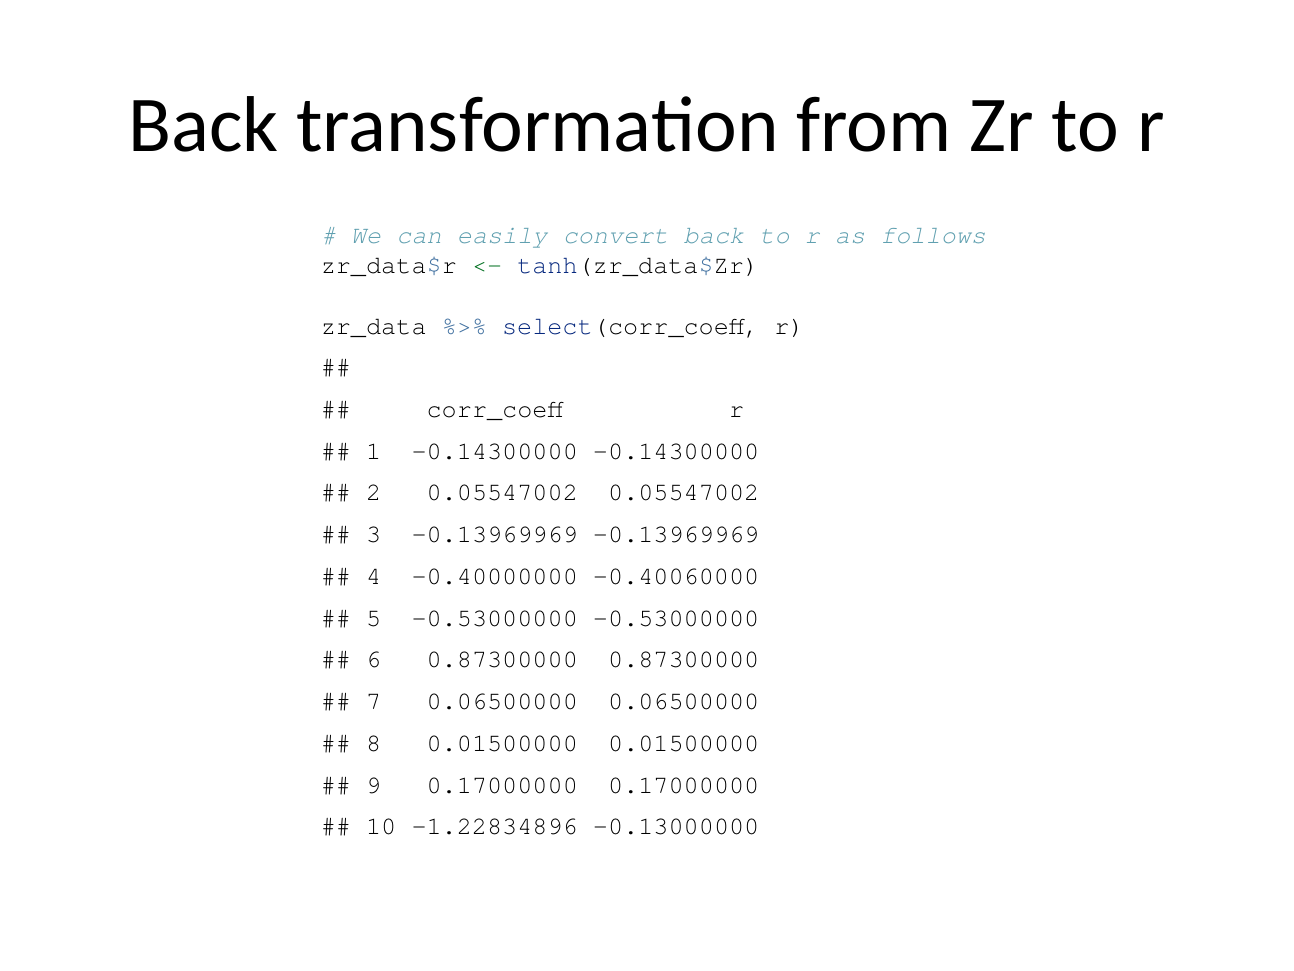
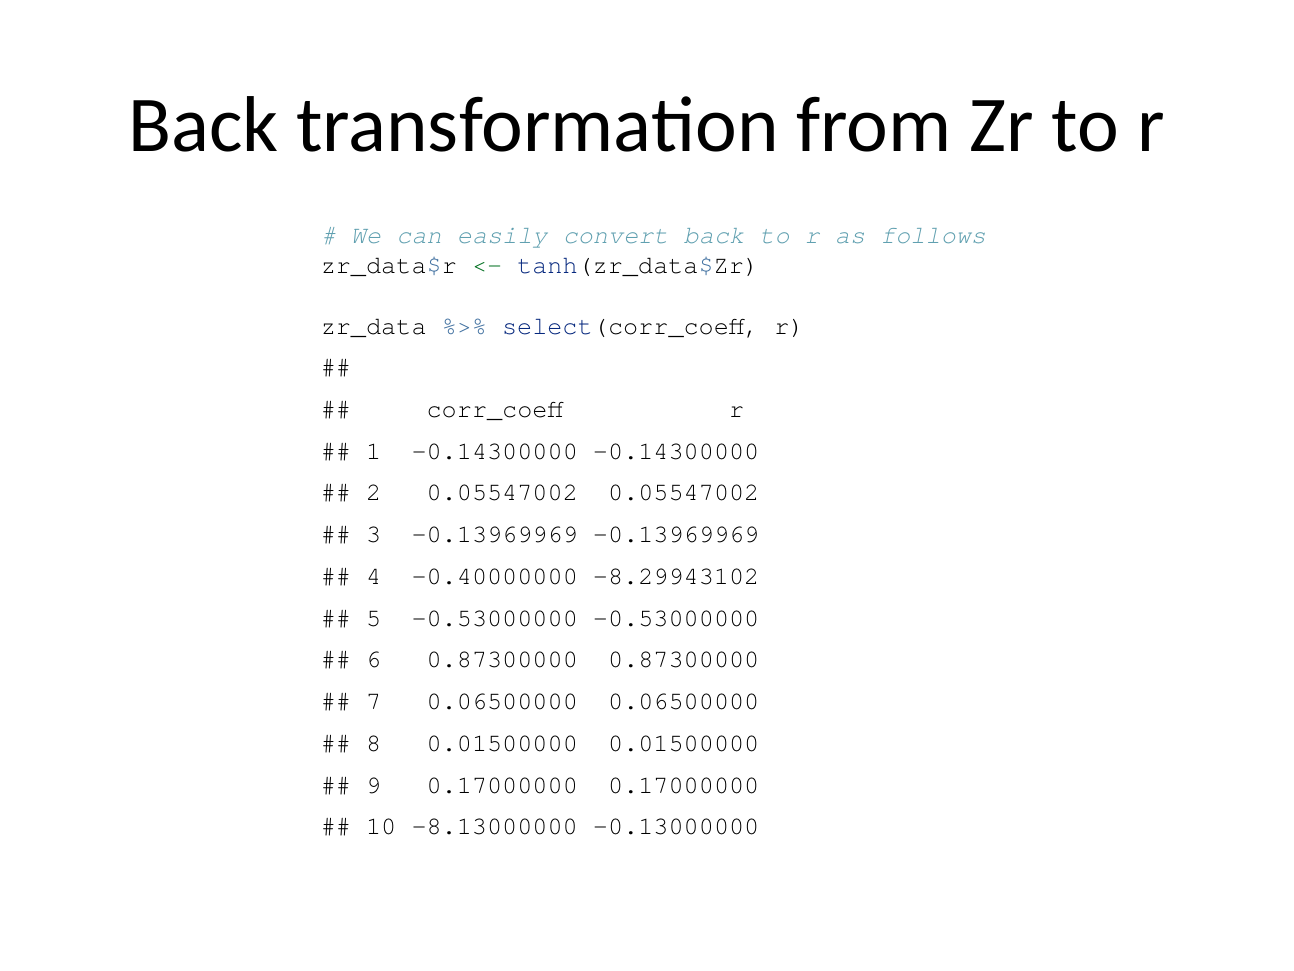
-0.40060000: -0.40060000 -> -8.29943102 (676, 576)
-1.22834896: -1.22834896 -> -8.13000000 (495, 826)
